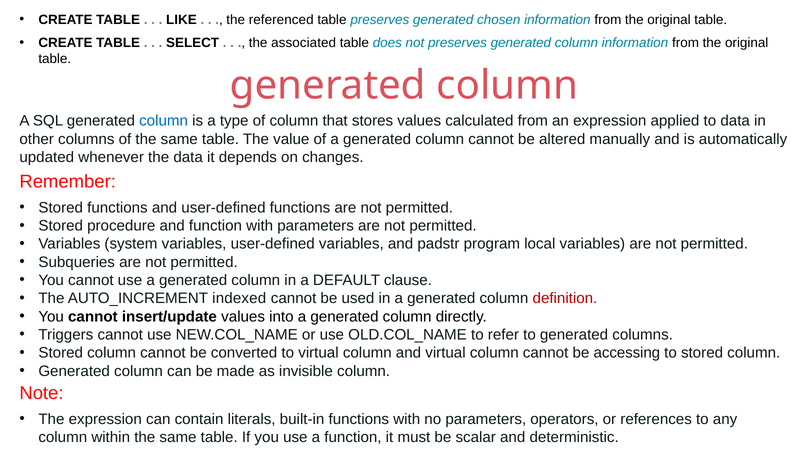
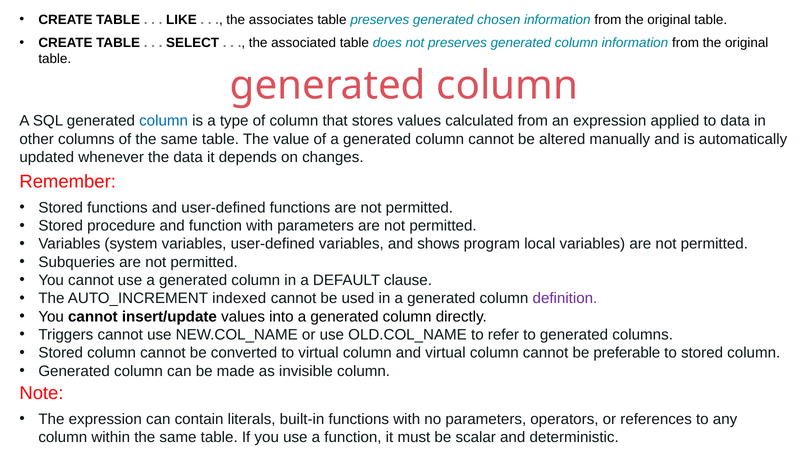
referenced: referenced -> associates (281, 20)
padstr: padstr -> shows (439, 244)
definition colour: red -> purple (565, 299)
accessing: accessing -> preferable (627, 353)
